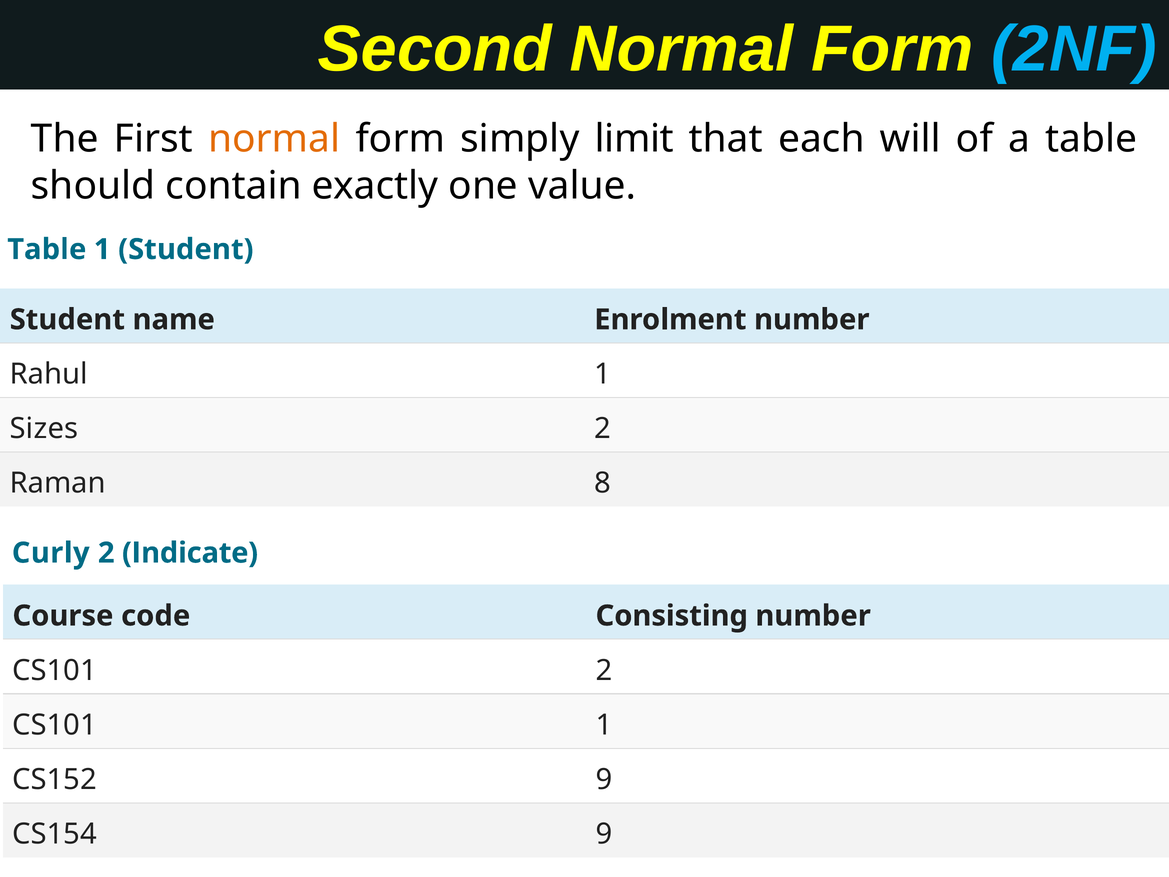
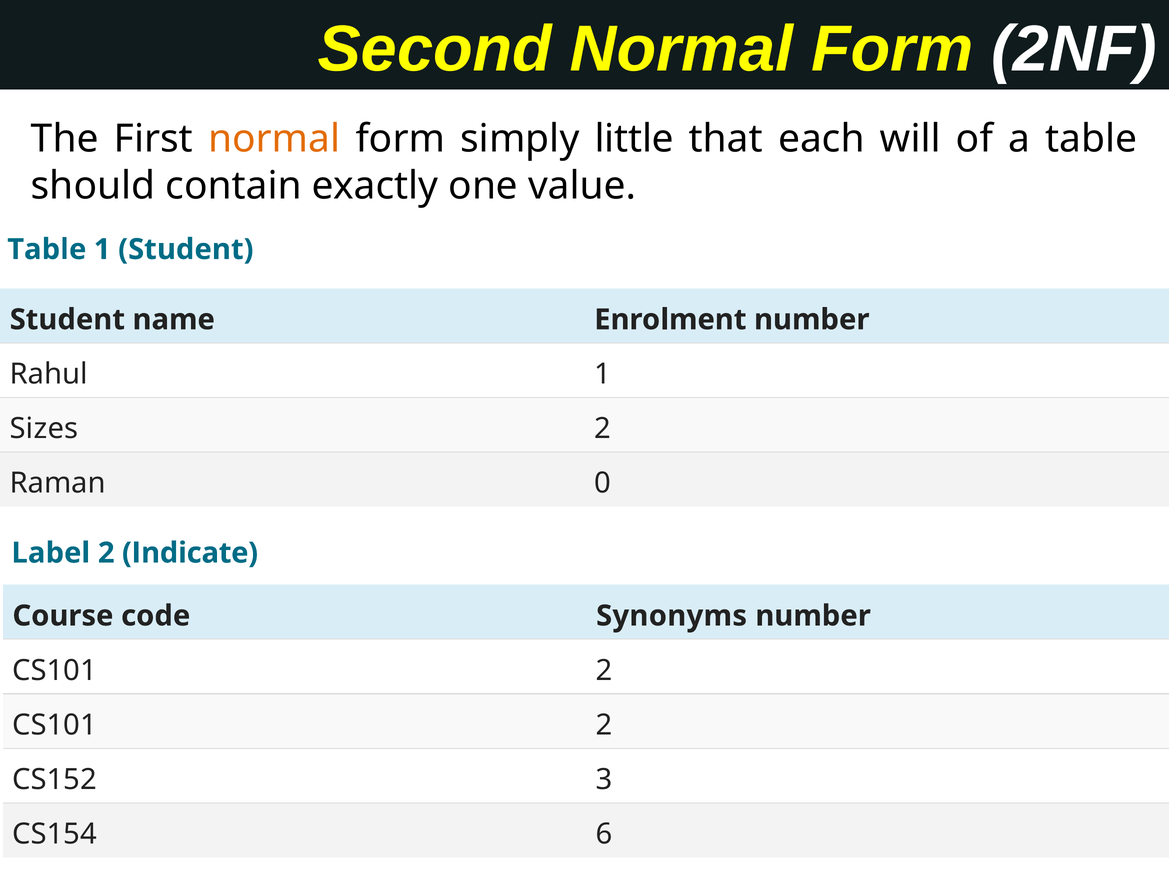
2NF colour: light blue -> white (1074, 49)
limit: limit -> little (634, 139)
8: 8 -> 0 (603, 483)
Curly: Curly -> Label (51, 553)
Consisting: Consisting -> Synonyms (672, 616)
1: 1 -> 2 (604, 725)
CS152 9: 9 -> 3 (604, 779)
CS154 9: 9 -> 6 (604, 834)
